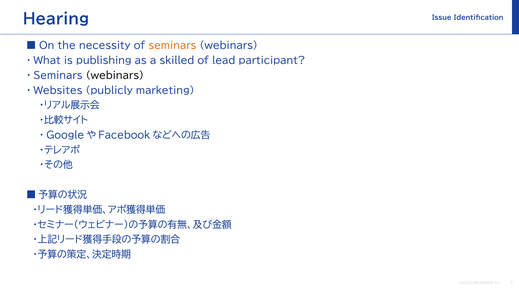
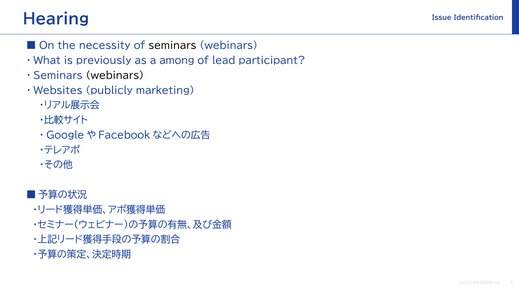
seminars colour: orange -> black (172, 46)
publishing: publishing -> previously (104, 61)
skilled: skilled -> among (177, 61)
